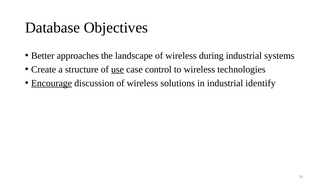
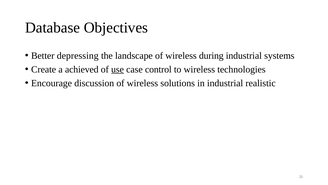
approaches: approaches -> depressing (78, 55)
structure: structure -> achieved (82, 69)
Encourage underline: present -> none (52, 83)
identify: identify -> realistic (261, 83)
